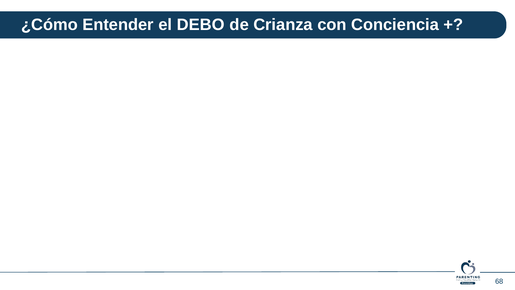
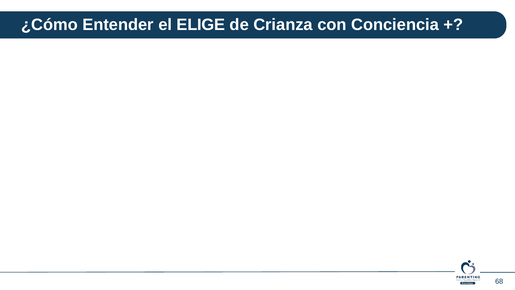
DEBO: DEBO -> ELIGE (201, 25)
